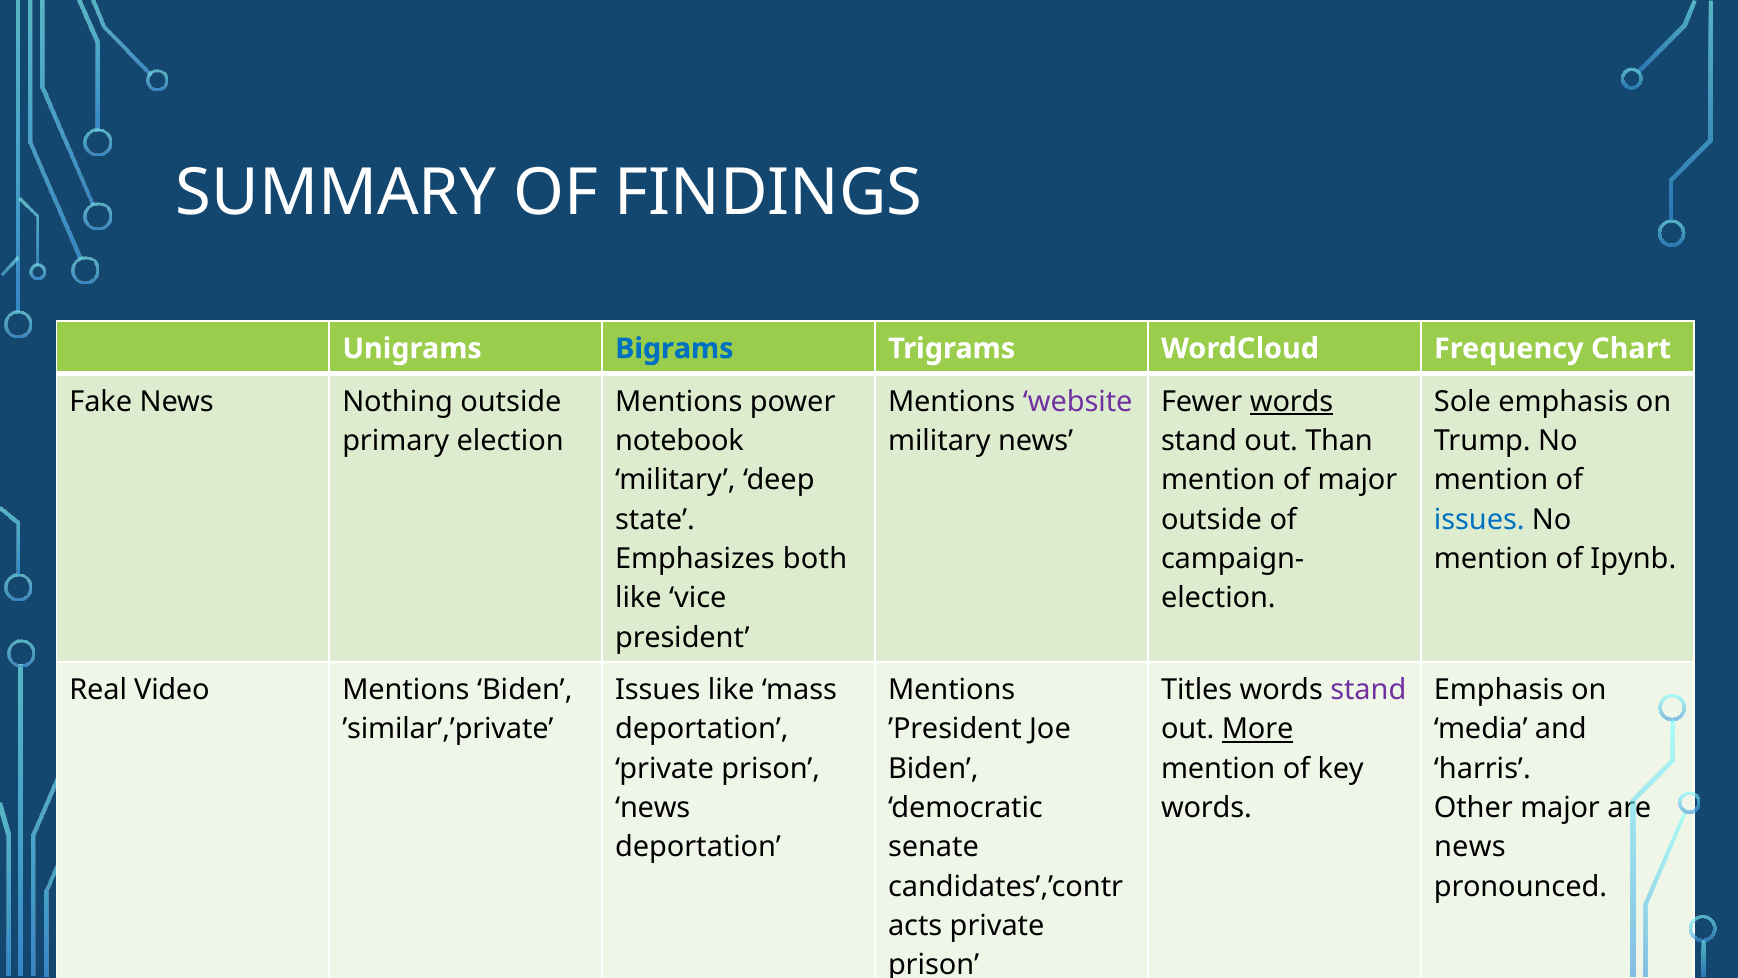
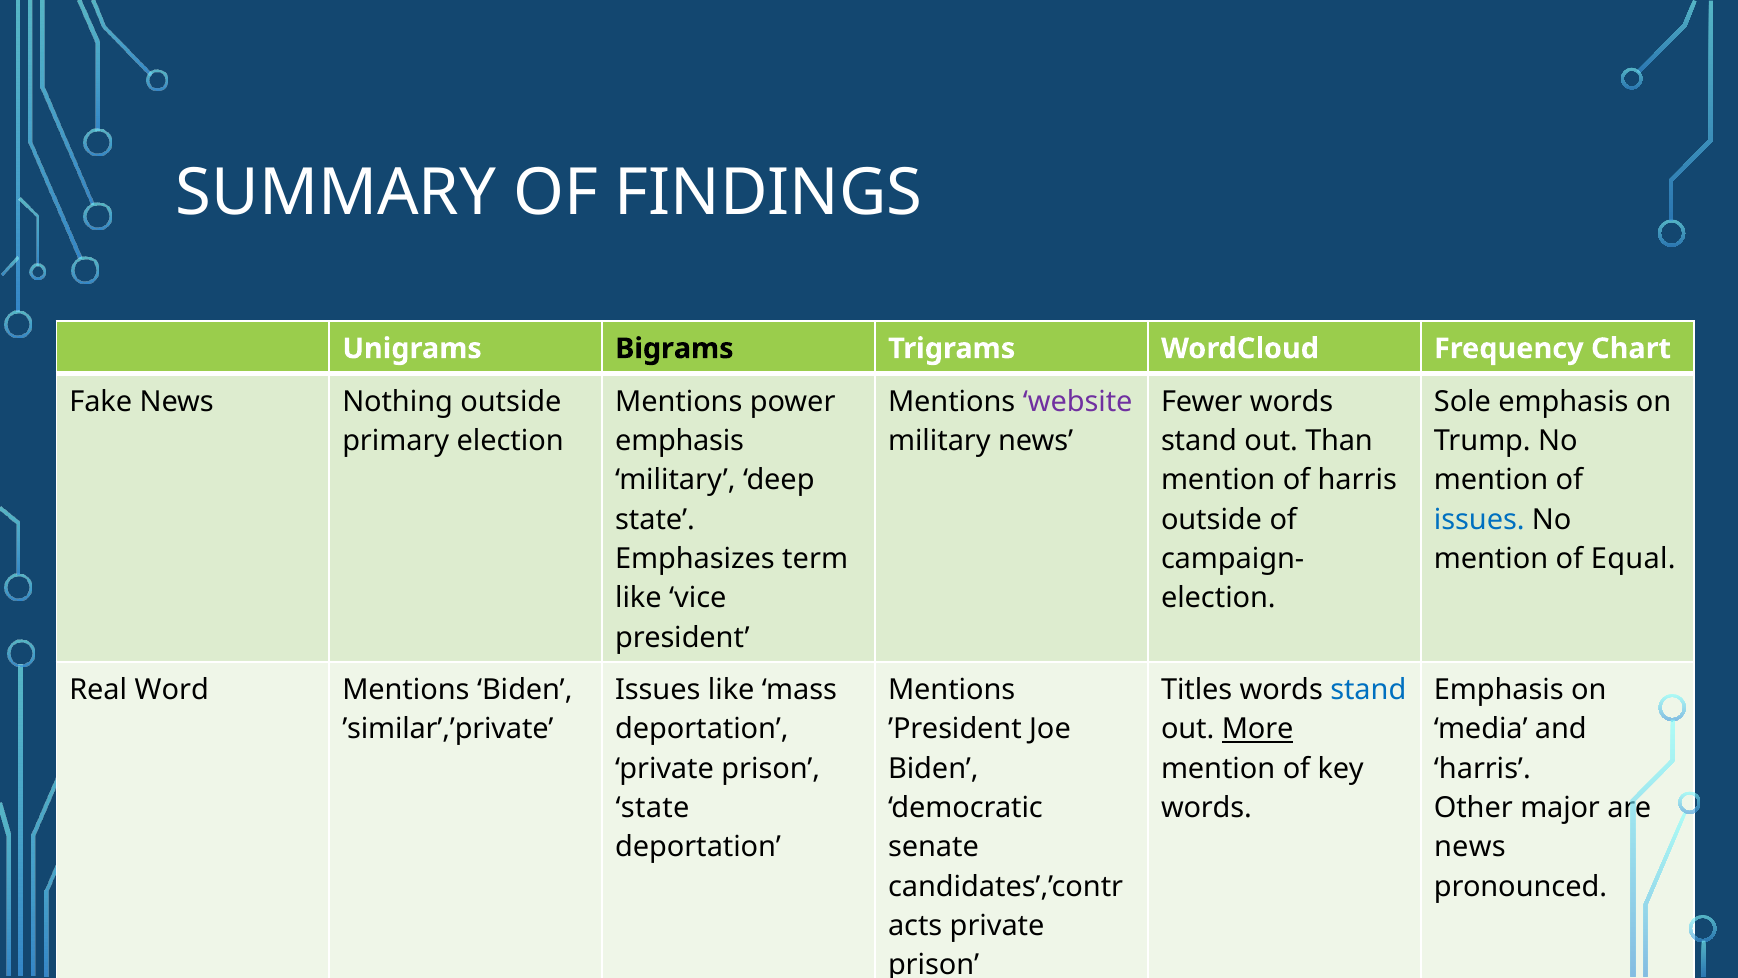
Bigrams colour: blue -> black (674, 348)
words underline: present -> none (1292, 401)
notebook: notebook -> emphasis (680, 441)
of major: major -> harris (1357, 480)
Emphasizes both: both -> term (815, 559)
Ipynb: Ipynb -> Equal (1633, 559)
Video: Video -> Word (172, 690)
stand colour: purple -> blue (1368, 690)
news: news -> state (652, 808)
